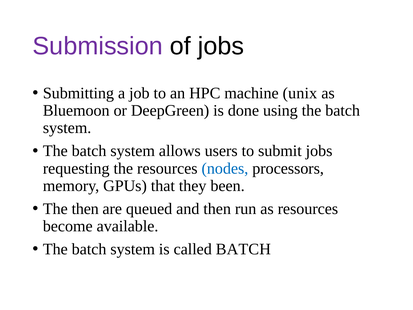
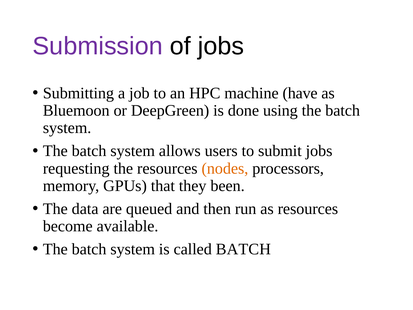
unix: unix -> have (300, 93)
nodes colour: blue -> orange (225, 168)
The then: then -> data (85, 209)
